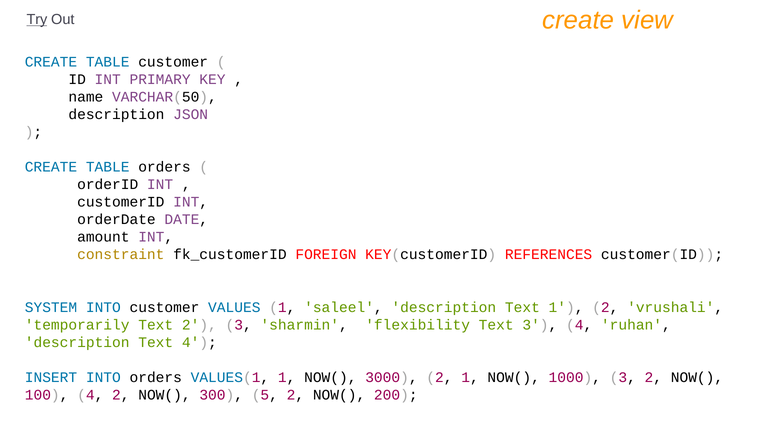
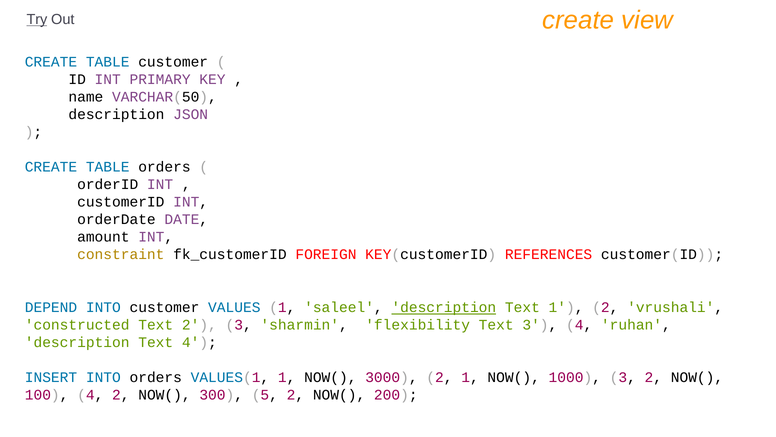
SYSTEM: SYSTEM -> DEPEND (51, 307)
description underline: none -> present (444, 307)
temporarily: temporarily -> constructed (77, 325)
